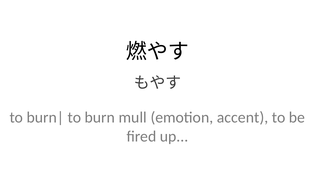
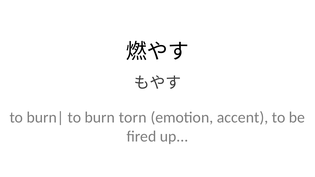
mull: mull -> torn (133, 118)
